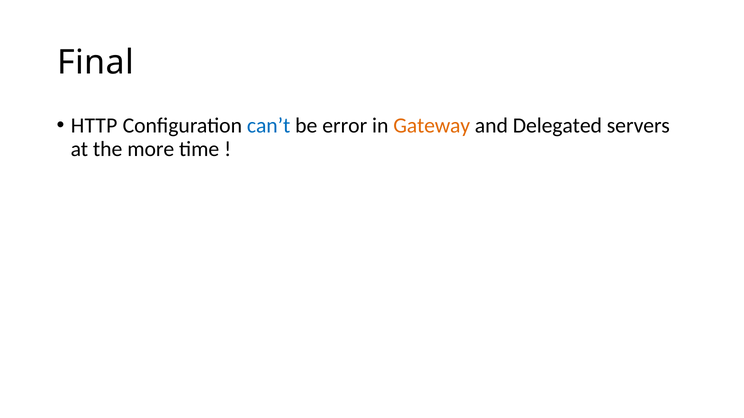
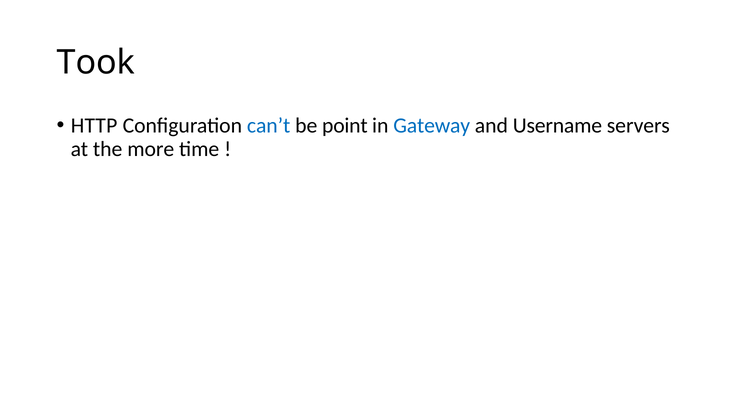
Final: Final -> Took (96, 62)
error: error -> point (345, 126)
Gateway colour: orange -> blue (432, 126)
Delegated: Delegated -> Username (557, 126)
